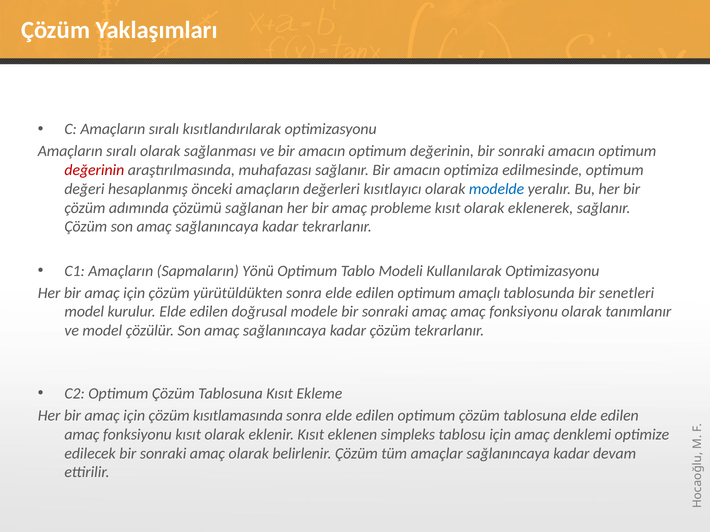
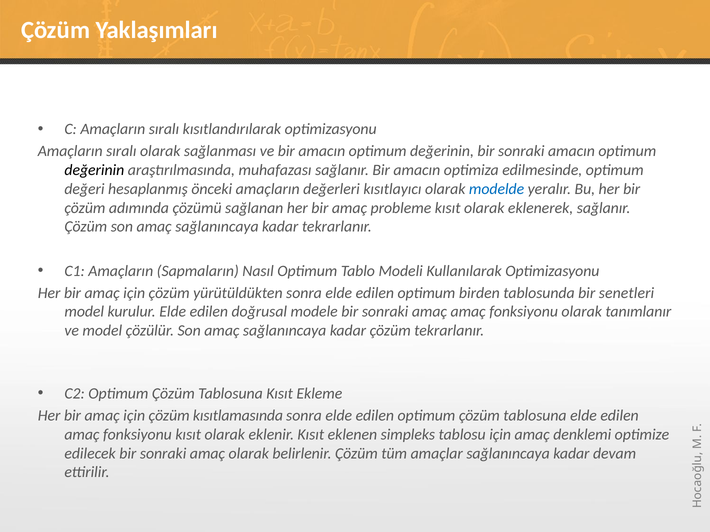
değerinin colour: red -> black (94, 170)
Yönü: Yönü -> Nasıl (258, 271)
amaçlı: amaçlı -> birden (479, 293)
